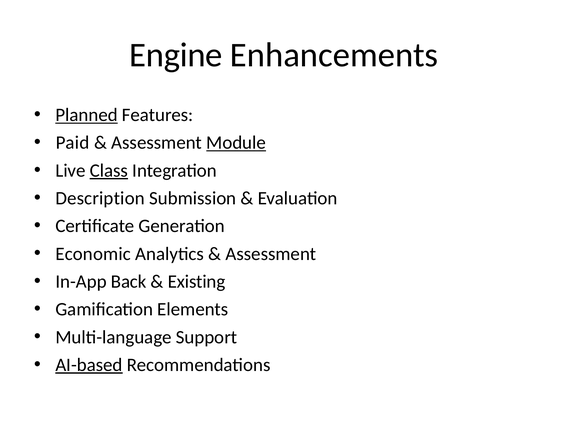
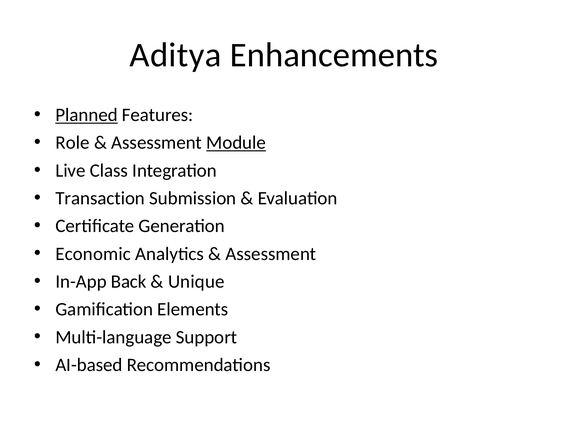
Engine: Engine -> Aditya (176, 55)
Paid: Paid -> Role (73, 143)
Class underline: present -> none (109, 170)
Description: Description -> Transaction (100, 198)
Existing: Existing -> Unique (196, 282)
AI-based underline: present -> none (89, 365)
